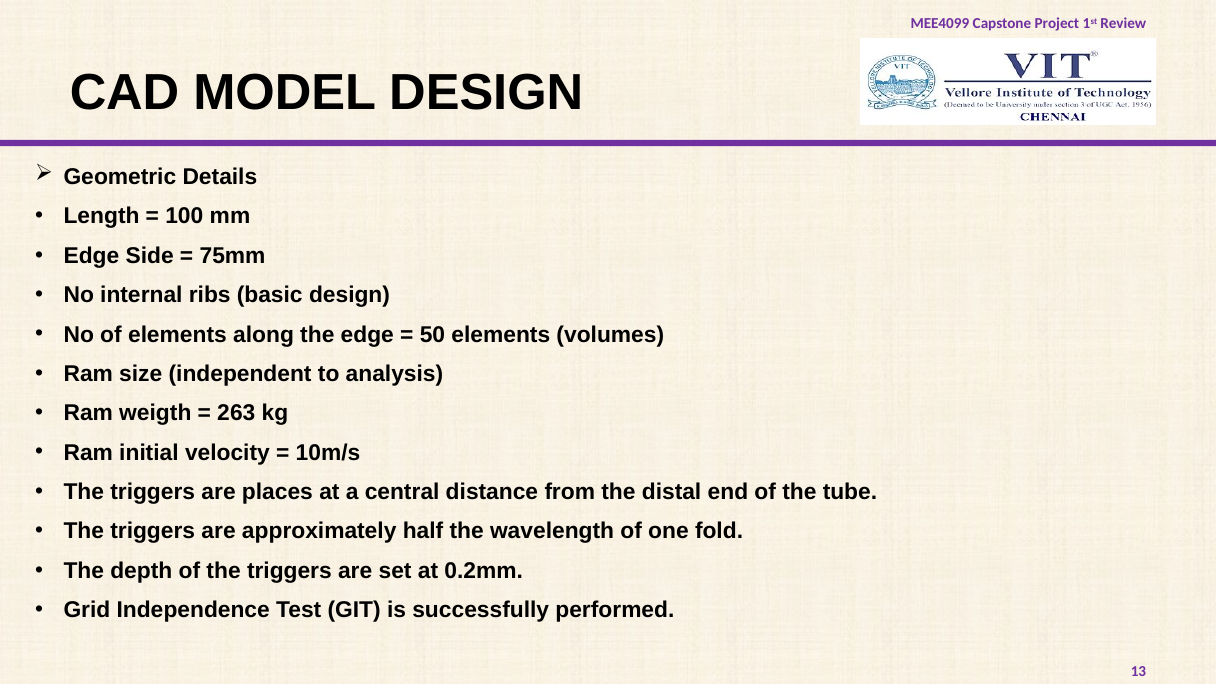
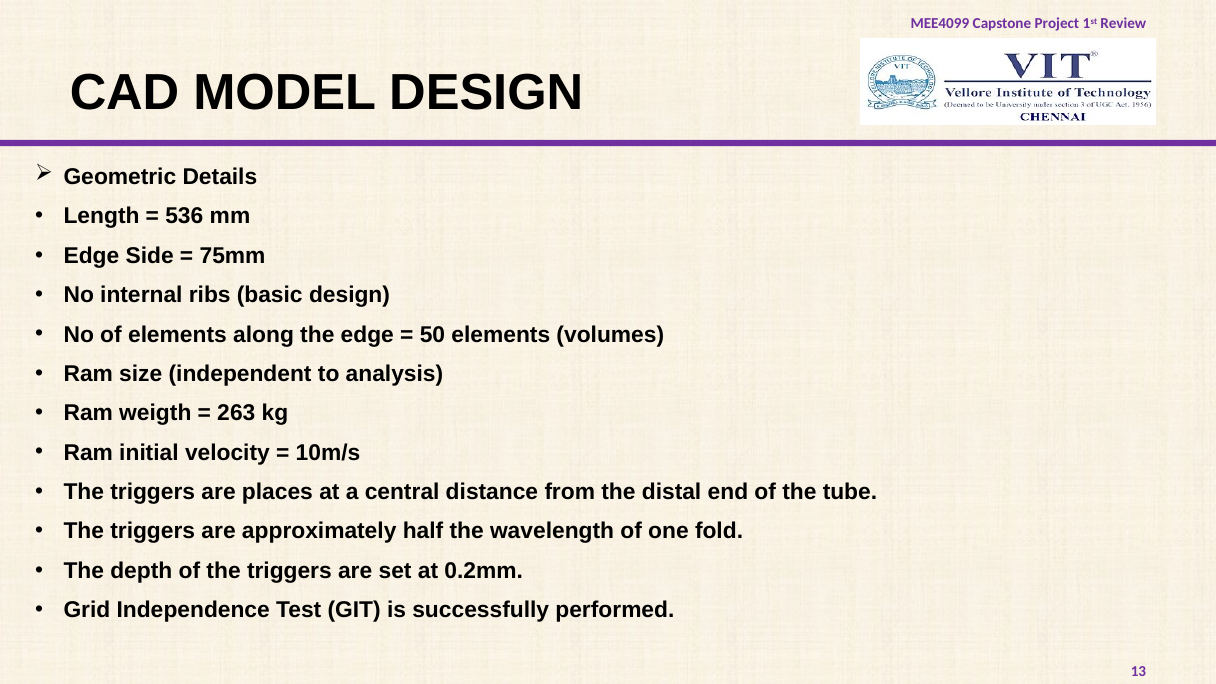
100: 100 -> 536 (184, 216)
